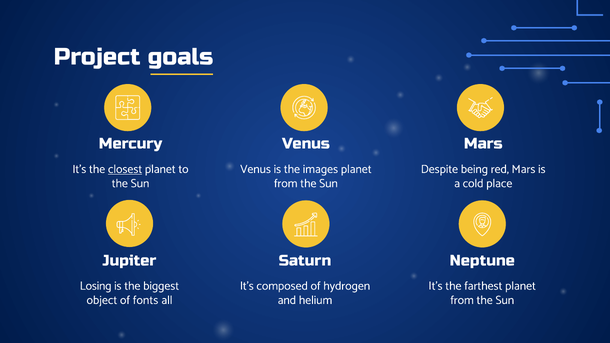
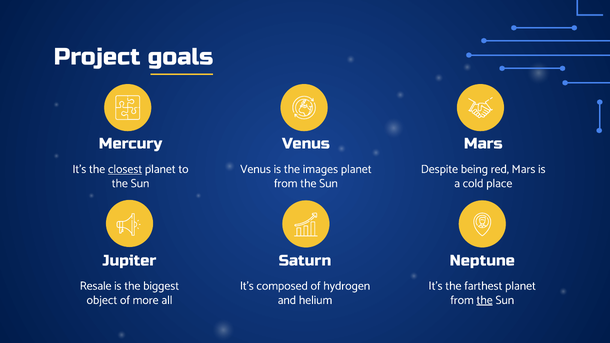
Losing: Losing -> Resale (96, 286)
fonts: fonts -> more (146, 300)
the underline: none -> present (485, 300)
